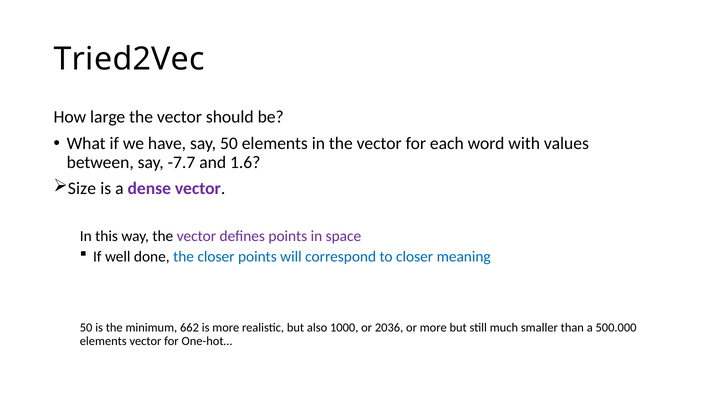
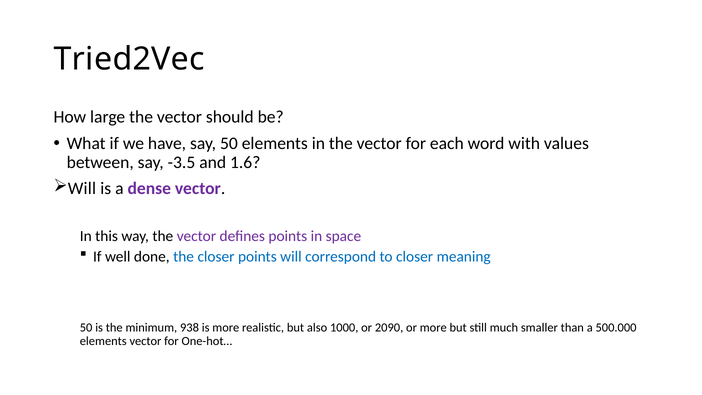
-7.7: -7.7 -> -3.5 (181, 162)
Size: Size -> Will (82, 189)
662: 662 -> 938 (189, 328)
2036: 2036 -> 2090 (389, 328)
